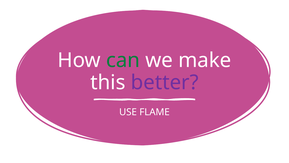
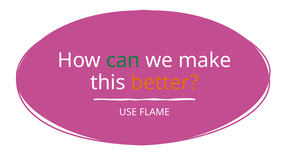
better colour: purple -> orange (165, 82)
